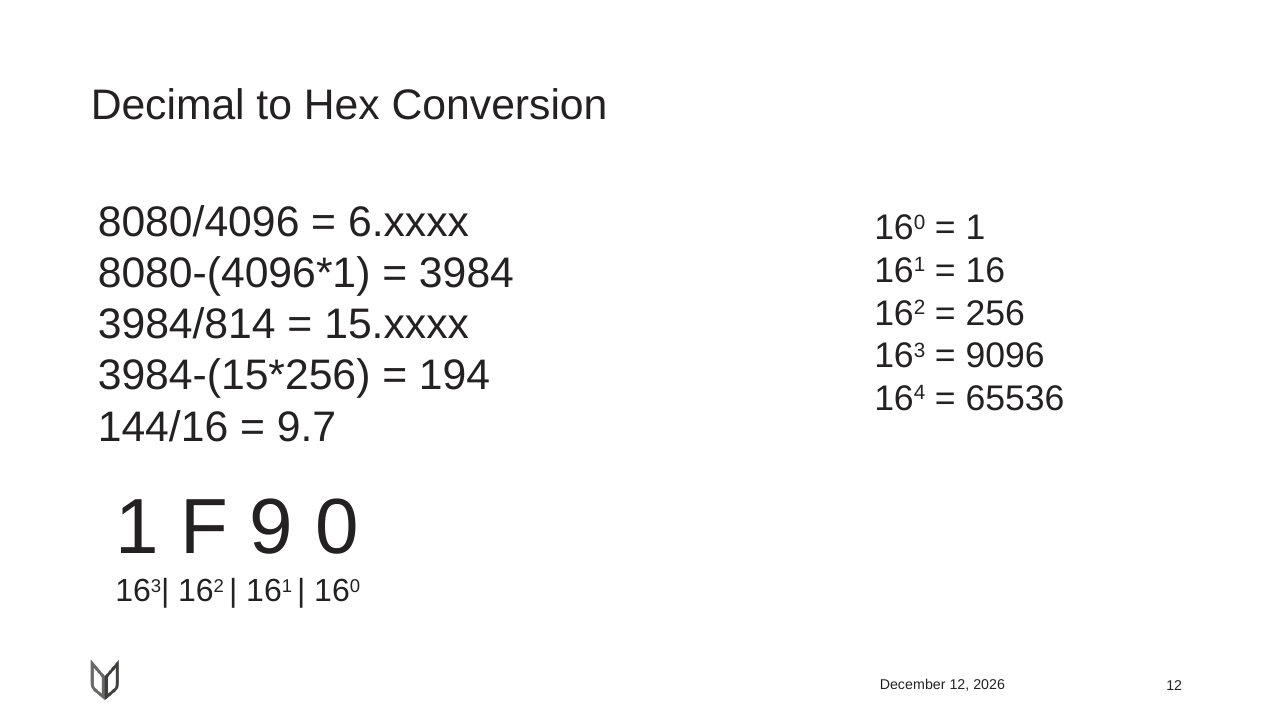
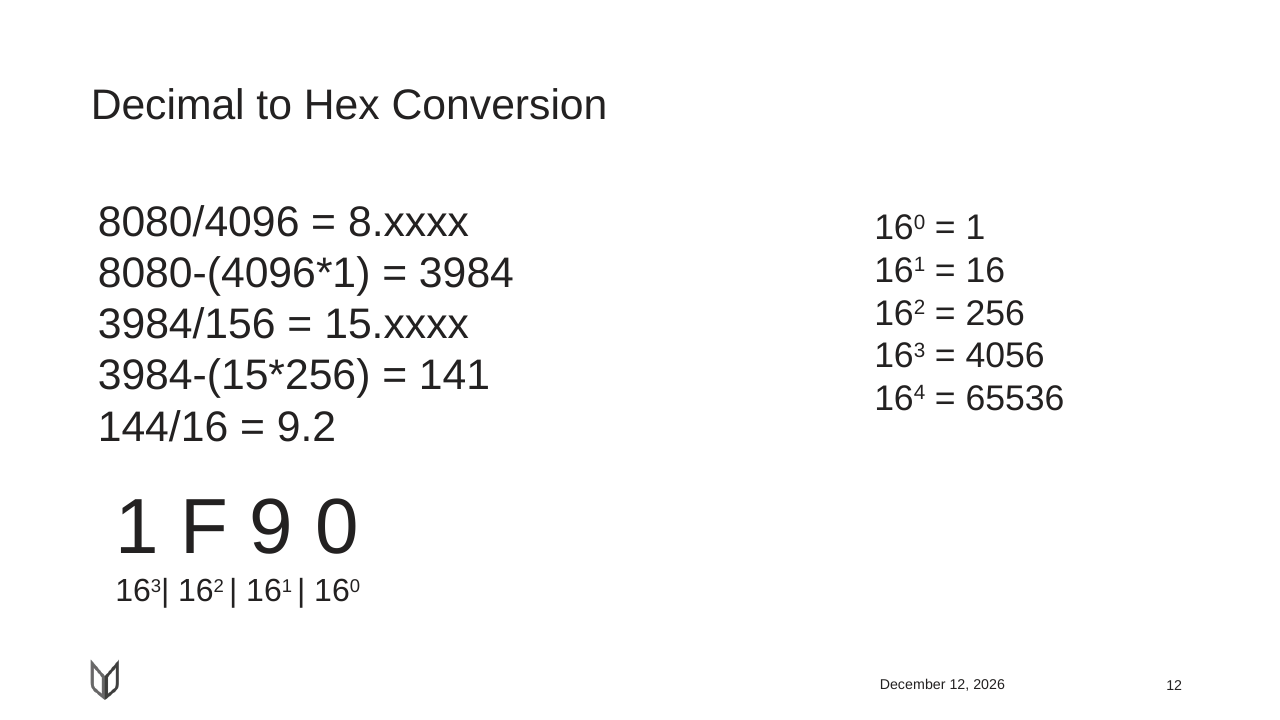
6.xxxx: 6.xxxx -> 8.xxxx (409, 222)
3984/814: 3984/814 -> 3984/156 (187, 325)
9096: 9096 -> 4056 (1005, 356)
194: 194 -> 141 (455, 376)
9.7: 9.7 -> 9.2 (306, 427)
